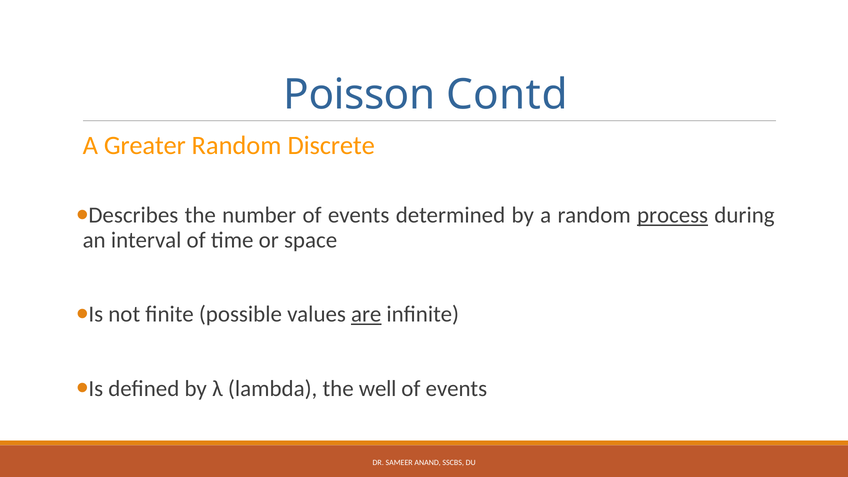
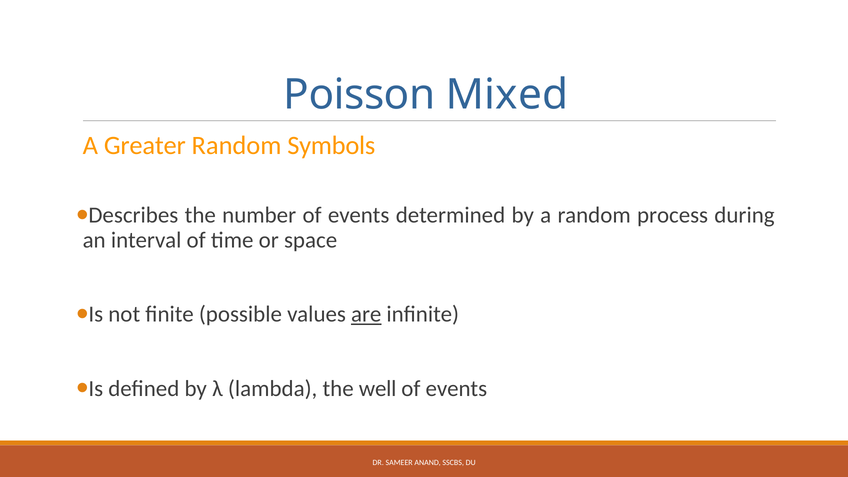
Contd: Contd -> Mixed (507, 95)
Discrete: Discrete -> Symbols (331, 146)
process underline: present -> none (673, 215)
